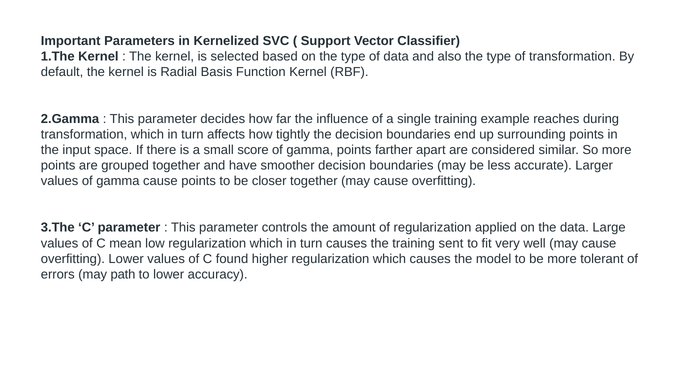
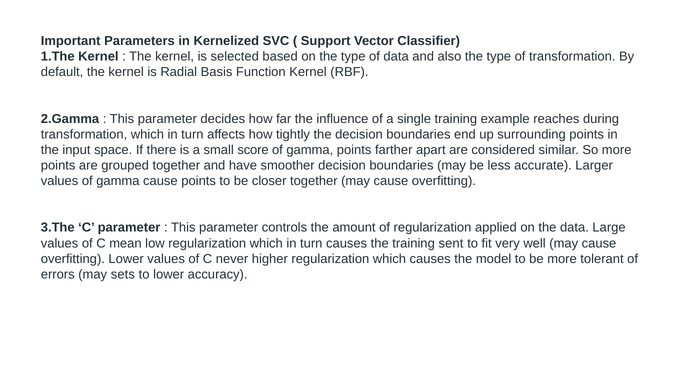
found: found -> never (232, 259)
path: path -> sets (123, 275)
